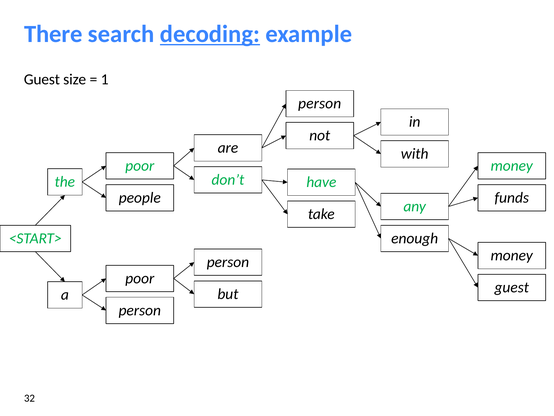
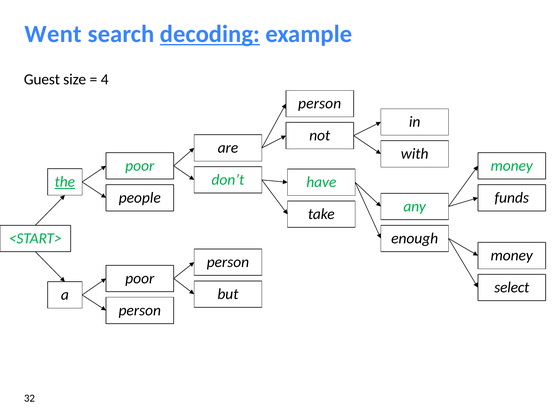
There: There -> Went (53, 34)
1: 1 -> 4 (105, 79)
the underline: none -> present (65, 182)
guest: guest -> select (512, 287)
